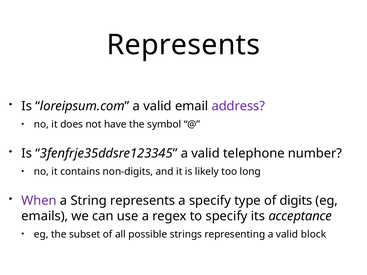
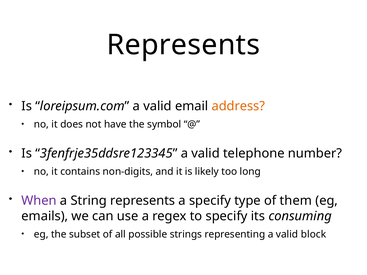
address colour: purple -> orange (238, 106)
digits: digits -> them (296, 201)
acceptance: acceptance -> consuming (300, 216)
